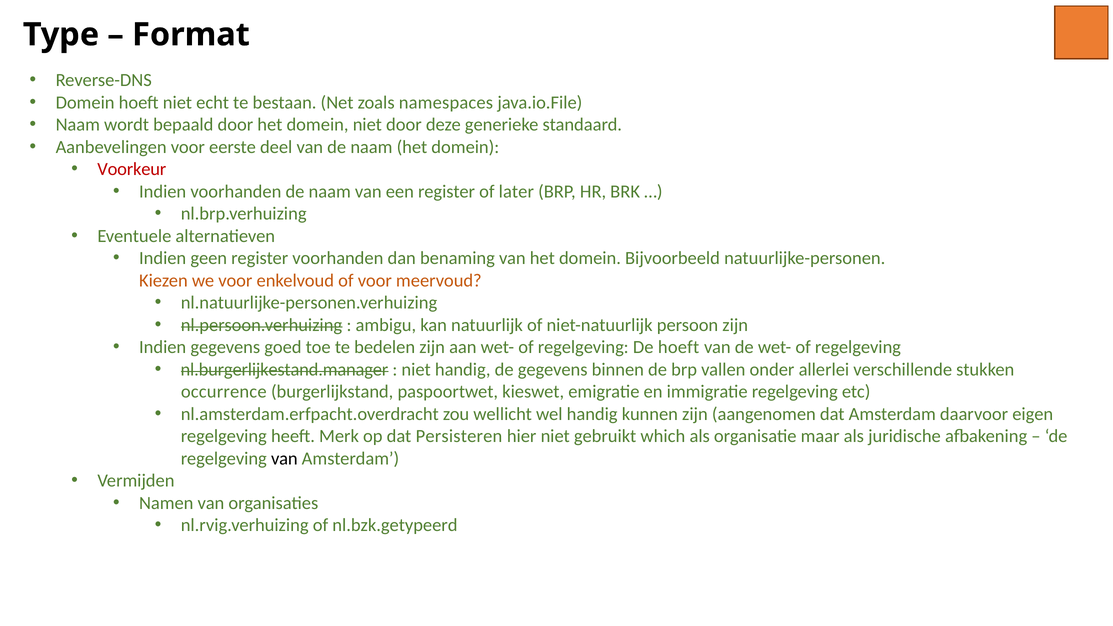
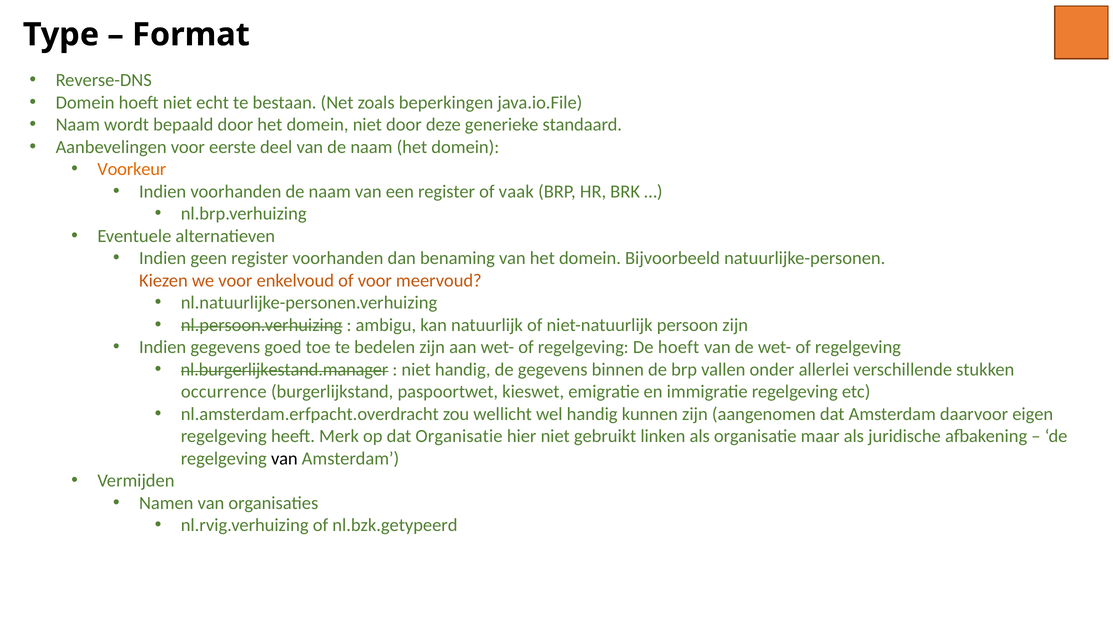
namespaces: namespaces -> beperkingen (446, 103)
Voorkeur colour: red -> orange (132, 169)
later: later -> vaak (516, 192)
dat Persisteren: Persisteren -> Organisatie (459, 436)
which: which -> linken (663, 436)
